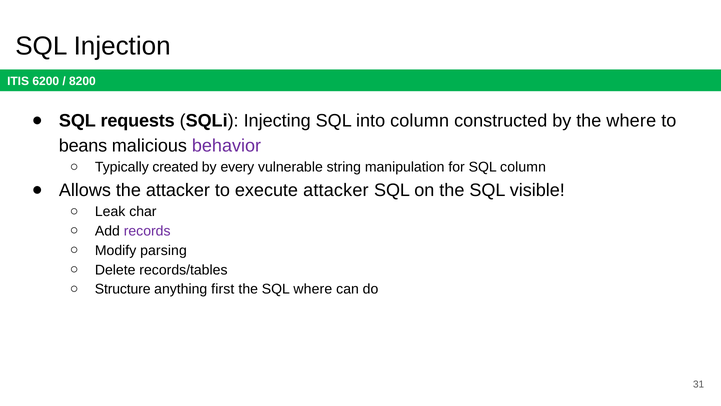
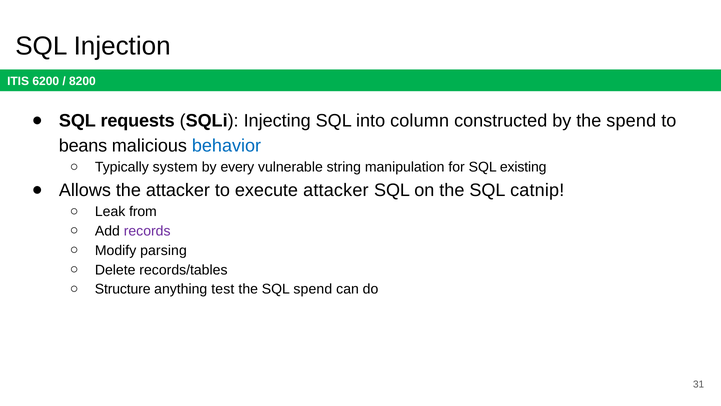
the where: where -> spend (631, 121)
behavior colour: purple -> blue (226, 146)
created: created -> system (175, 167)
SQL column: column -> existing (523, 167)
visible: visible -> catnip (537, 190)
char: char -> from (143, 211)
first: first -> test (223, 289)
SQL where: where -> spend (313, 289)
